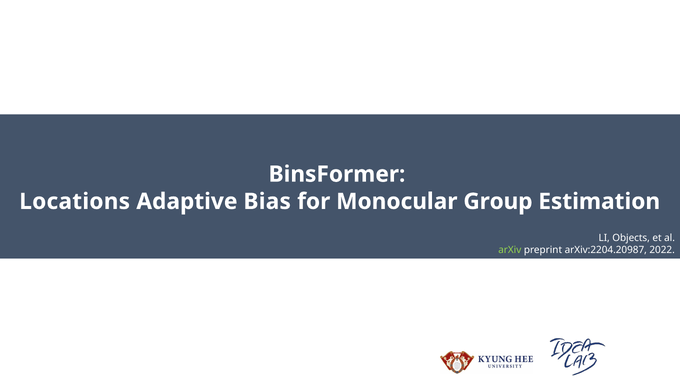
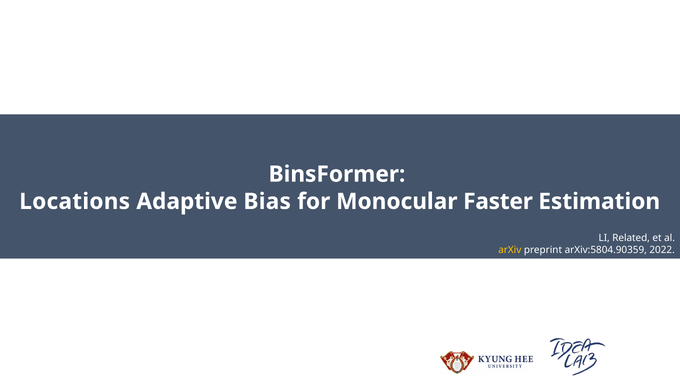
Group: Group -> Faster (498, 201)
Objects: Objects -> Related (631, 238)
arXiv colour: light green -> yellow (510, 250)
arXiv:2204.20987: arXiv:2204.20987 -> arXiv:5804.90359 (606, 250)
